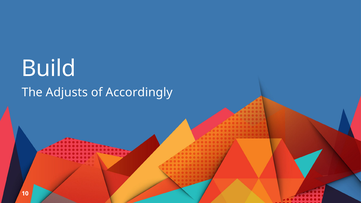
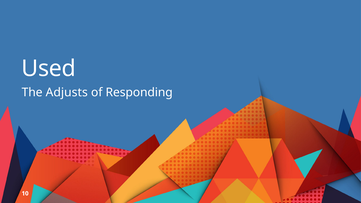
Build: Build -> Used (49, 69)
Accordingly: Accordingly -> Responding (139, 92)
